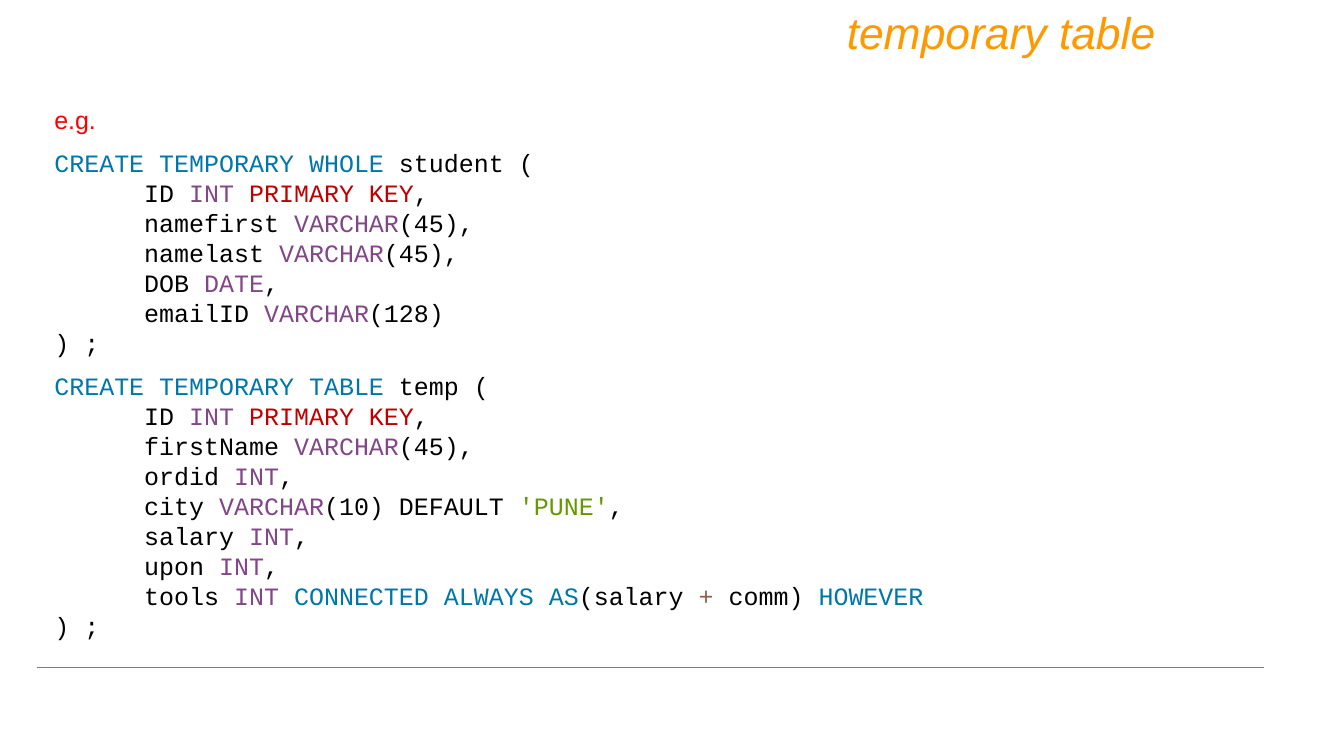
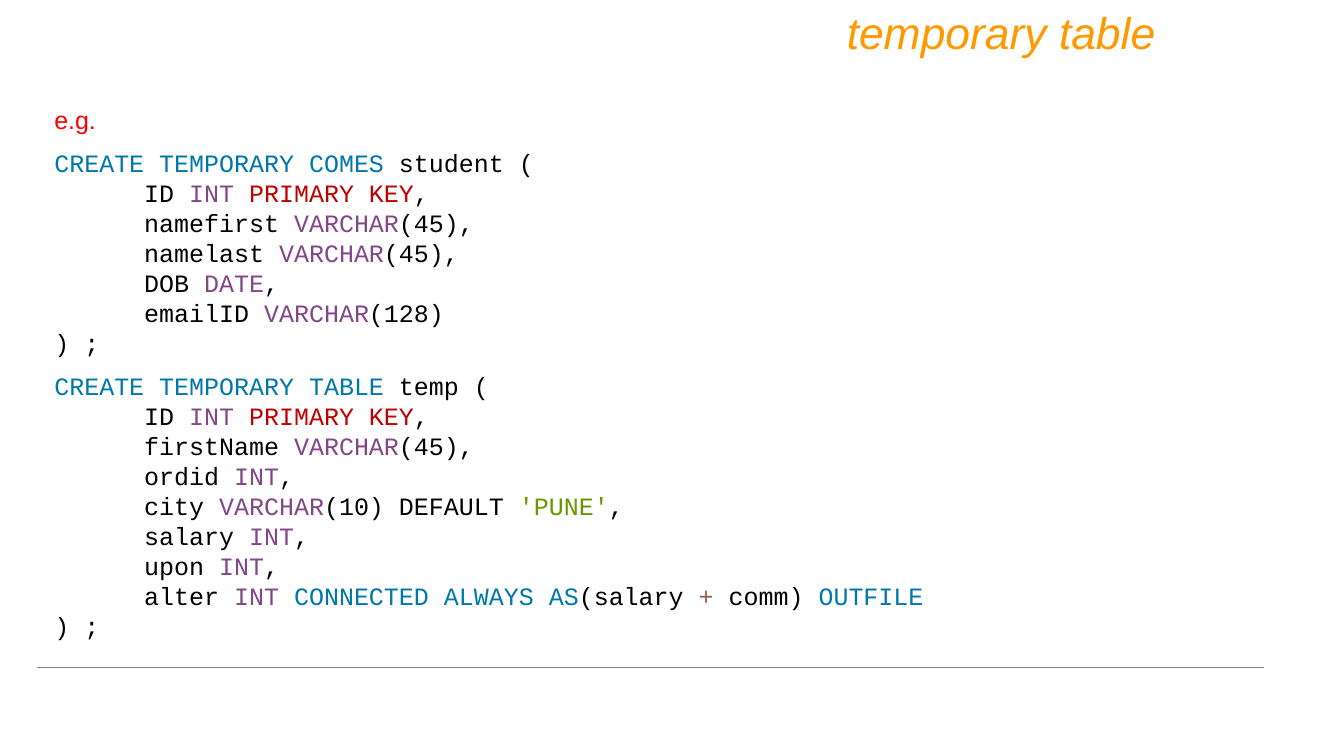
WHOLE: WHOLE -> COMES (347, 164)
tools: tools -> alter (182, 597)
HOWEVER: HOWEVER -> OUTFILE (871, 597)
